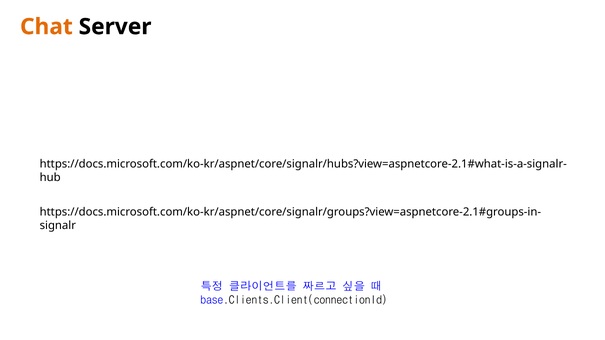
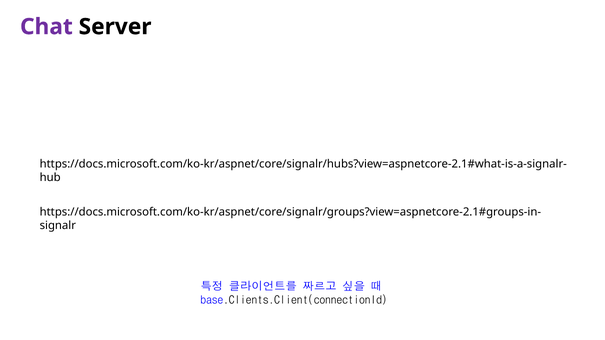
Chat colour: orange -> purple (46, 27)
